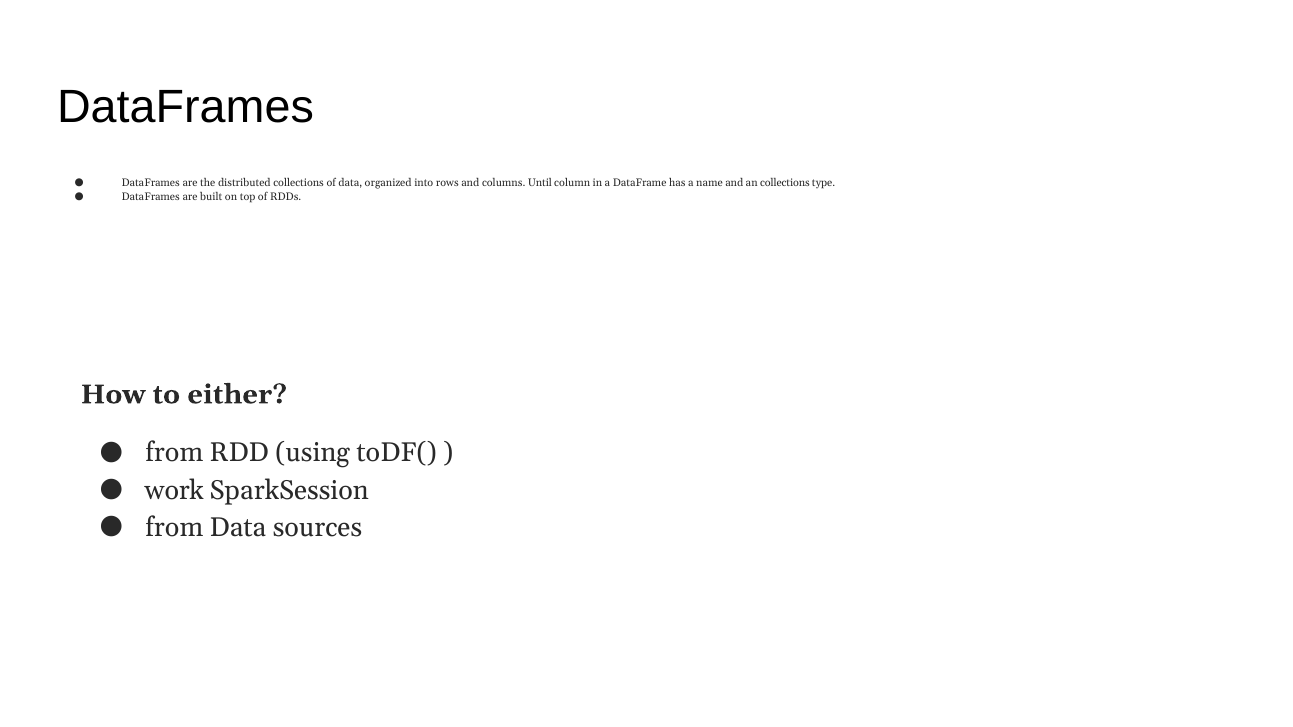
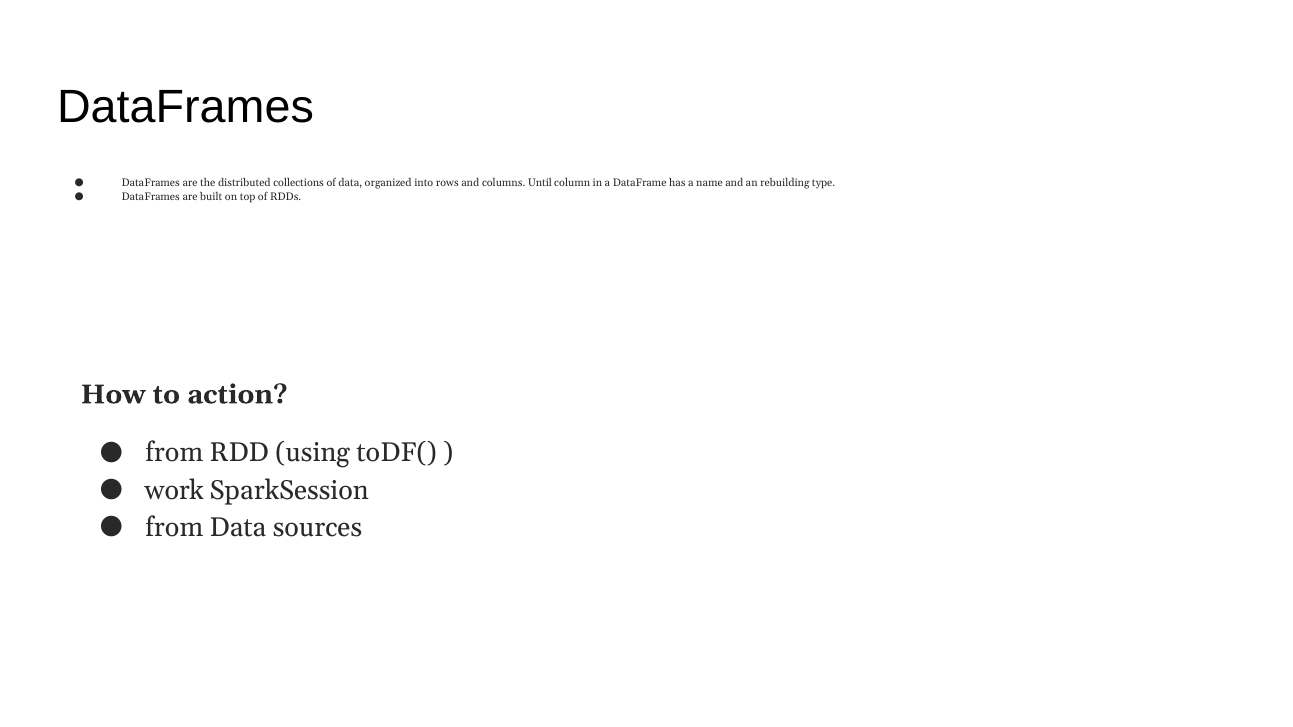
an collections: collections -> rebuilding (785, 184)
either: either -> action (237, 395)
